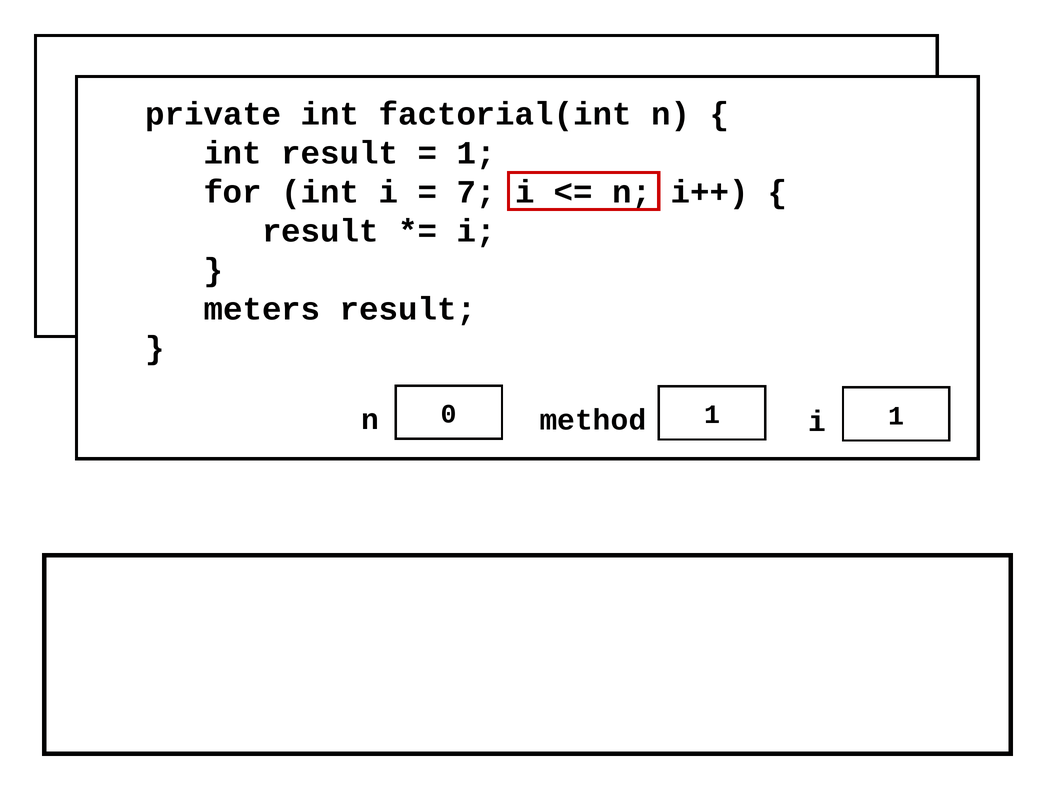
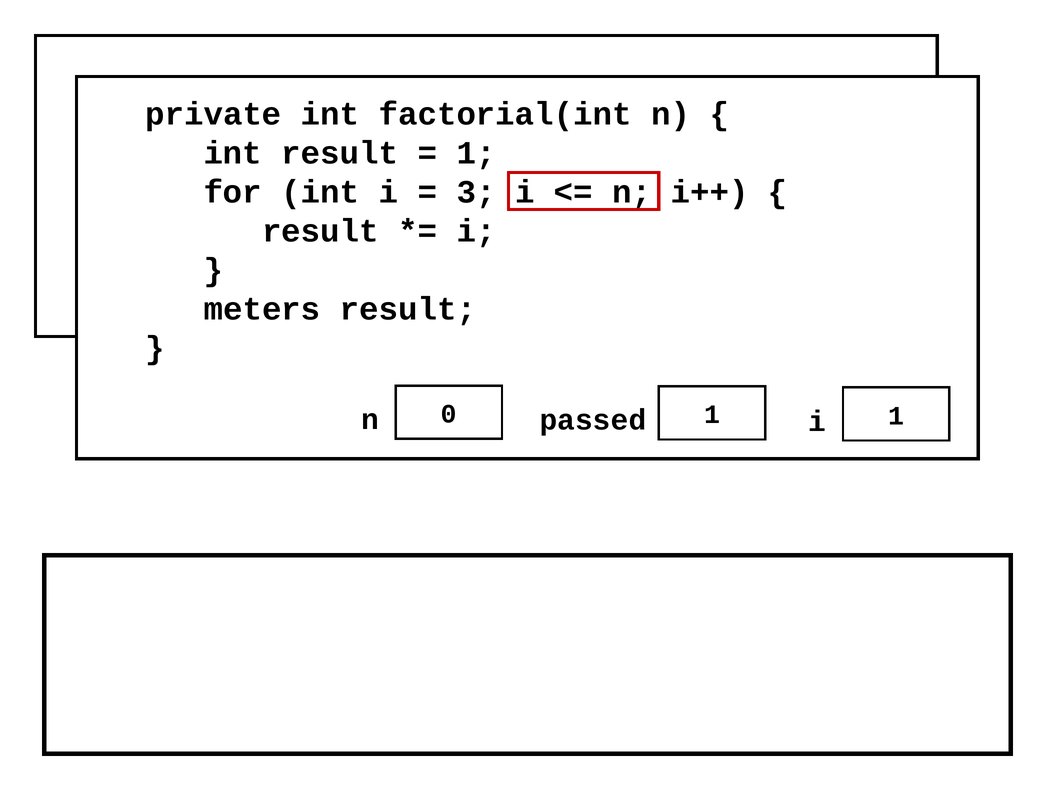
7: 7 -> 3 (476, 192)
method: method -> passed (593, 420)
